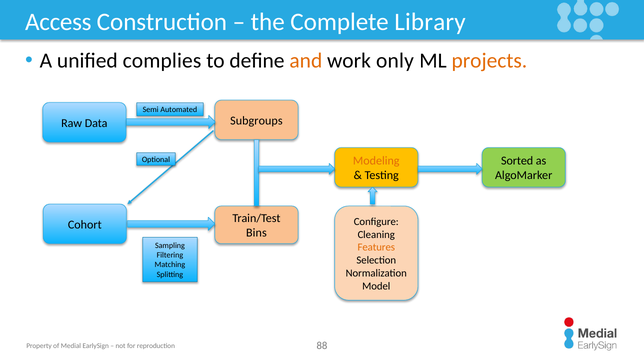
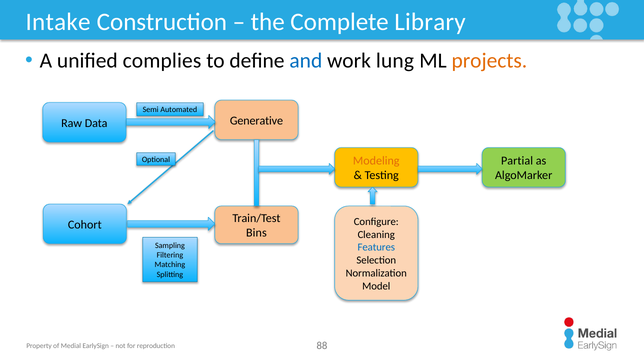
Access: Access -> Intake (58, 22)
and colour: orange -> blue (306, 61)
only: only -> lung (395, 61)
Subgroups: Subgroups -> Generative (257, 121)
Sorted: Sorted -> Partial (517, 161)
Features colour: orange -> blue (376, 248)
